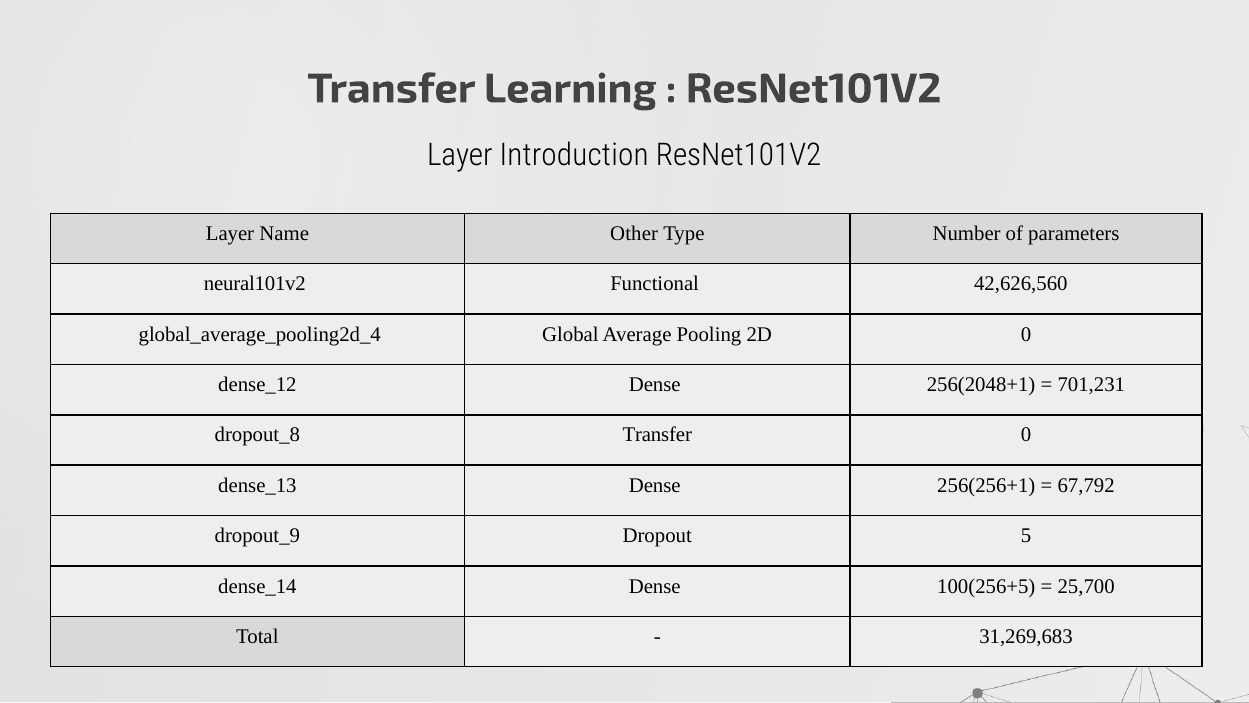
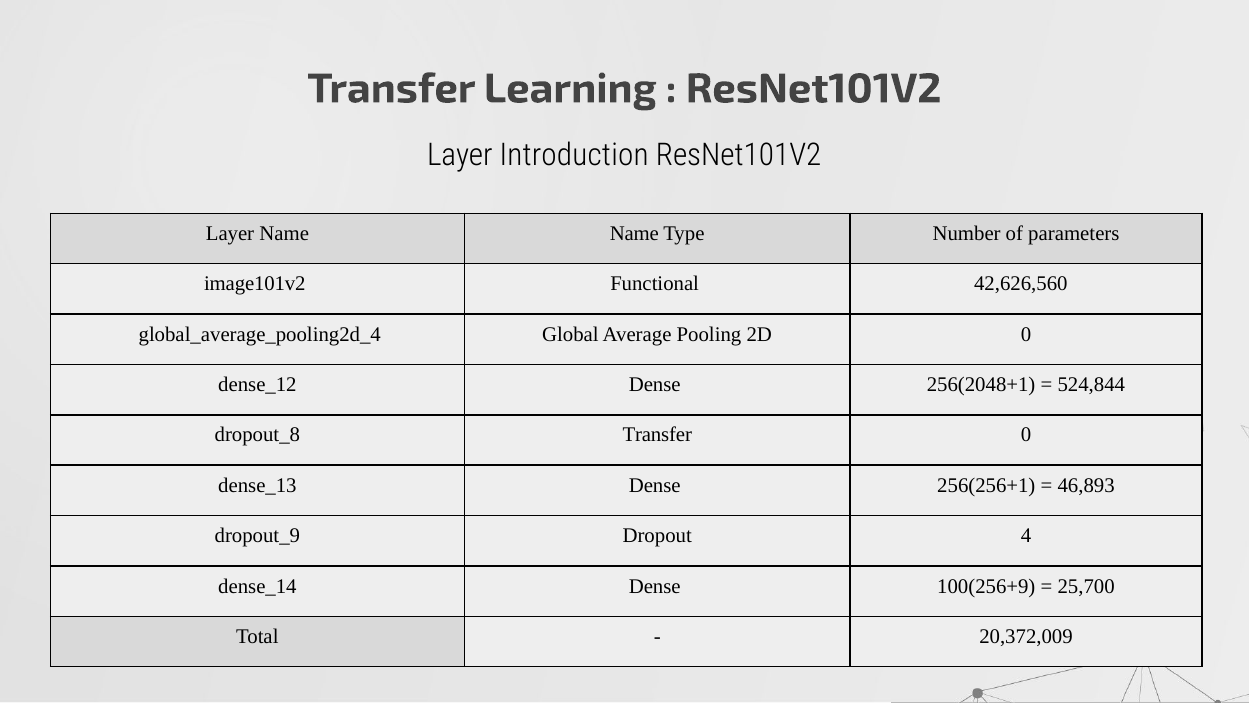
Name Other: Other -> Name (634, 233)
neural101v2: neural101v2 -> image101v2 (255, 284)
701,231: 701,231 -> 524,844 (1091, 385)
67,792: 67,792 -> 46,893 (1086, 485)
5: 5 -> 4 (1026, 536)
100(256+5: 100(256+5 -> 100(256+9 (986, 586)
31,269,683: 31,269,683 -> 20,372,009 (1026, 636)
